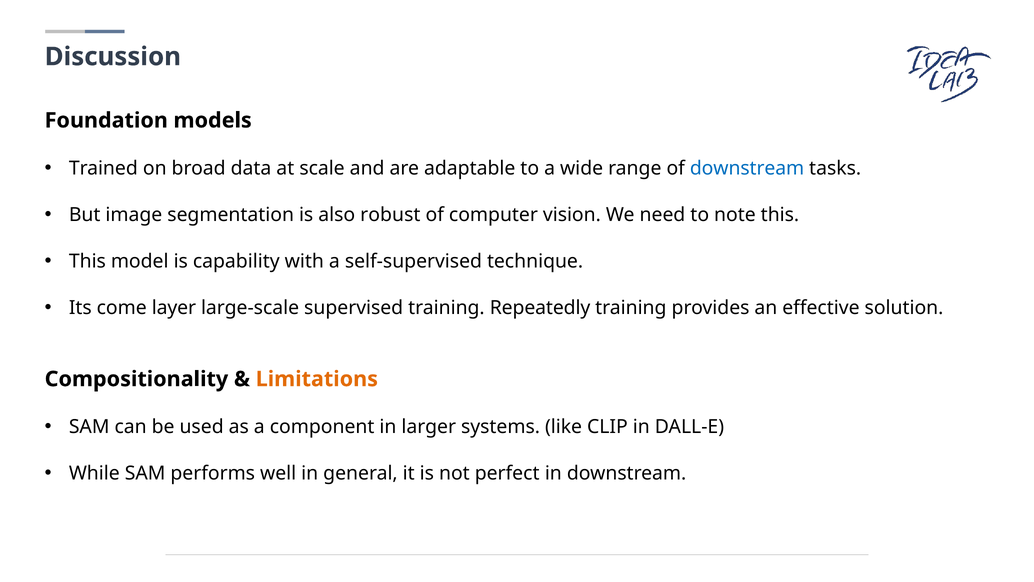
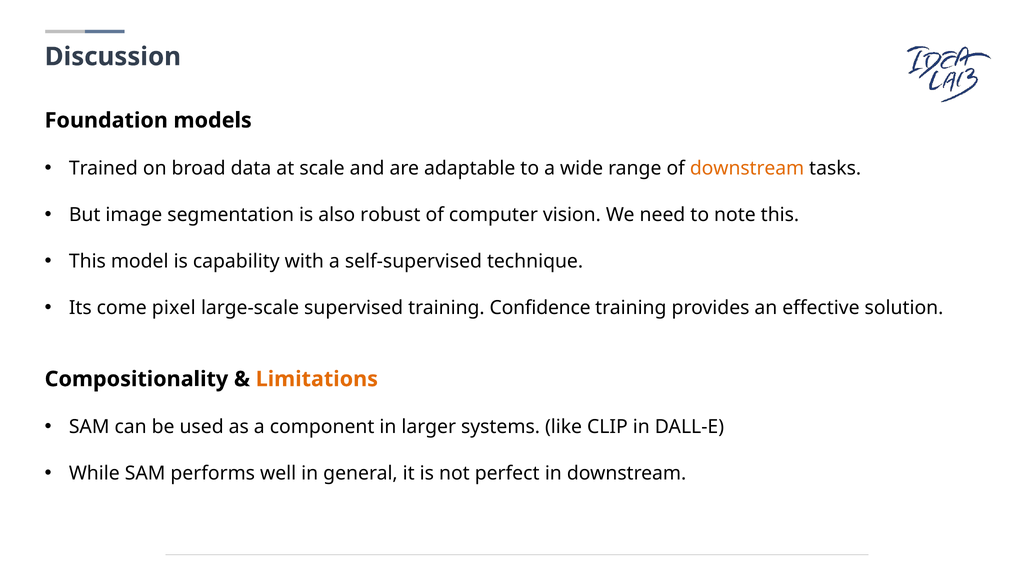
downstream colour: blue -> orange (747, 168)
layer: layer -> pixel (174, 308)
Repeatedly: Repeatedly -> Confidence (540, 308)
